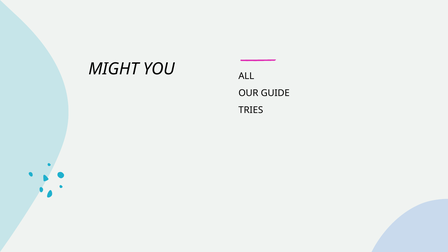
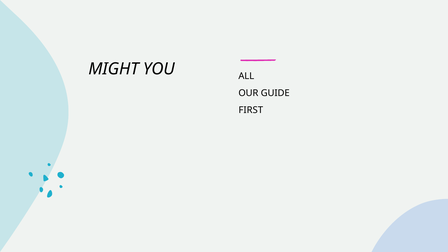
TRIES: TRIES -> FIRST (251, 110)
